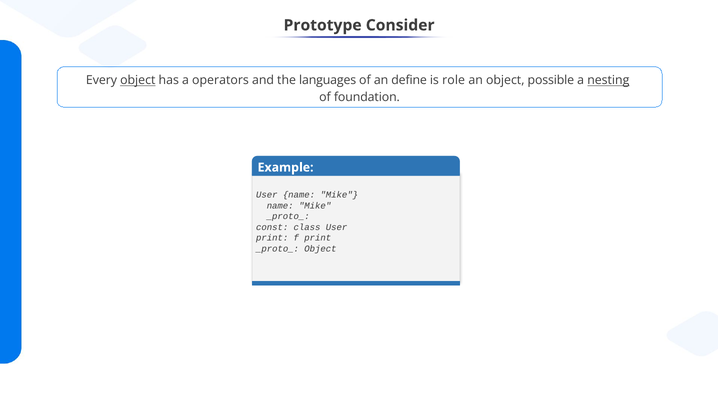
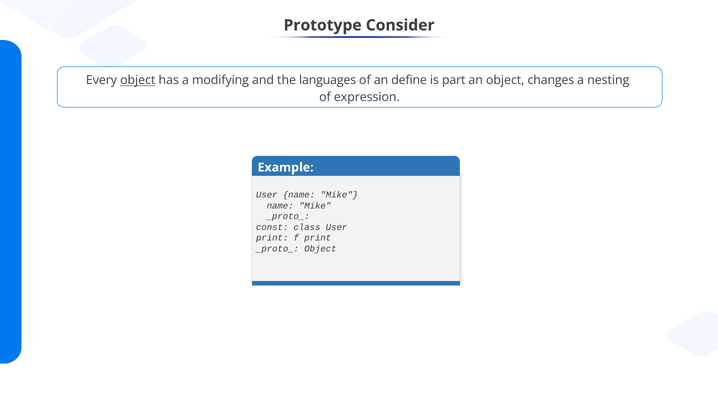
operators: operators -> modifying (221, 80)
role: role -> part (454, 80)
possible: possible -> changes (551, 80)
nesting underline: present -> none (608, 80)
foundation: foundation -> expression (367, 97)
